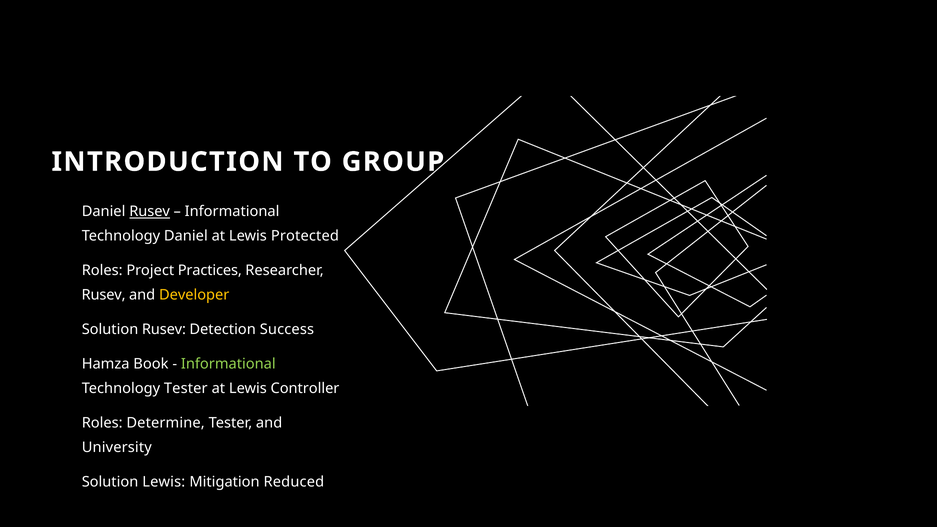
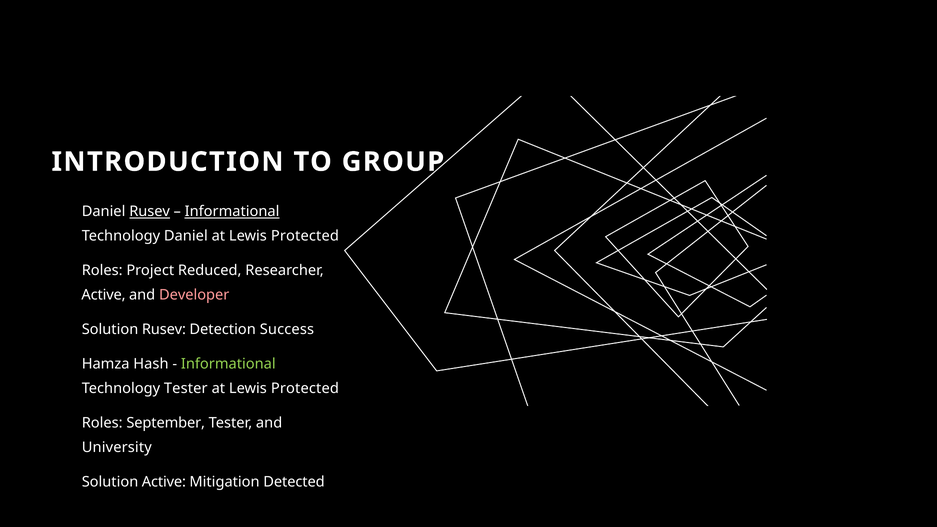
Informational underline: none -> present (232, 212)
Practices: Practices -> Reduced (210, 271)
Rusev: Rusev -> Active (104, 295)
Developer colour: yellow -> pink (194, 295)
Book: Book -> Hash (151, 364)
Controller: Controller -> Protected (305, 388)
Determine: Determine -> September (166, 423)
Solution Lewis: Lewis -> Active (164, 482)
Reduced: Reduced -> Detected (294, 482)
